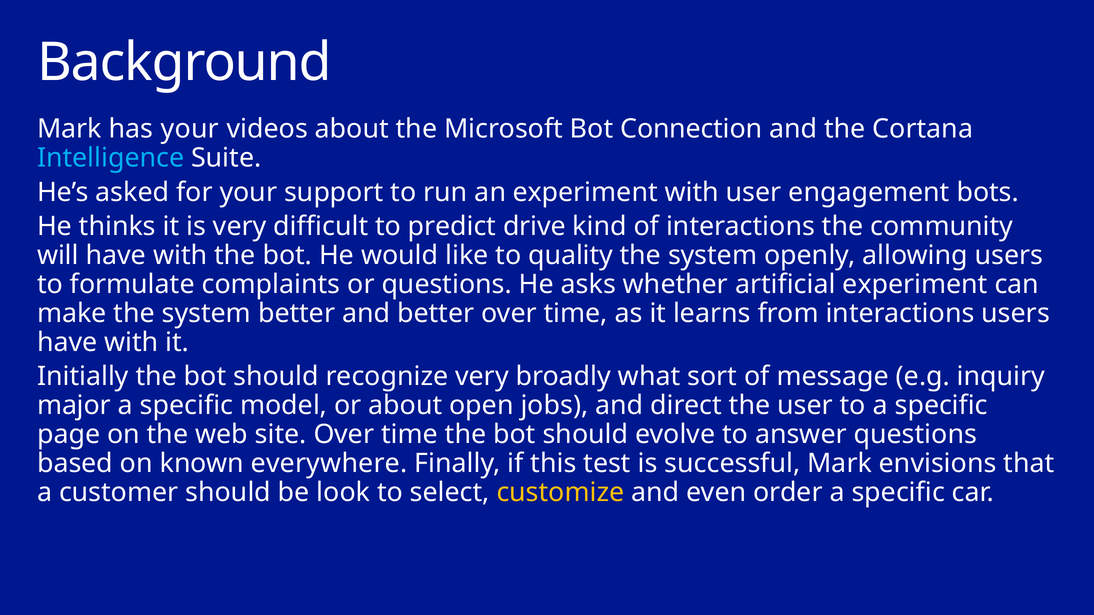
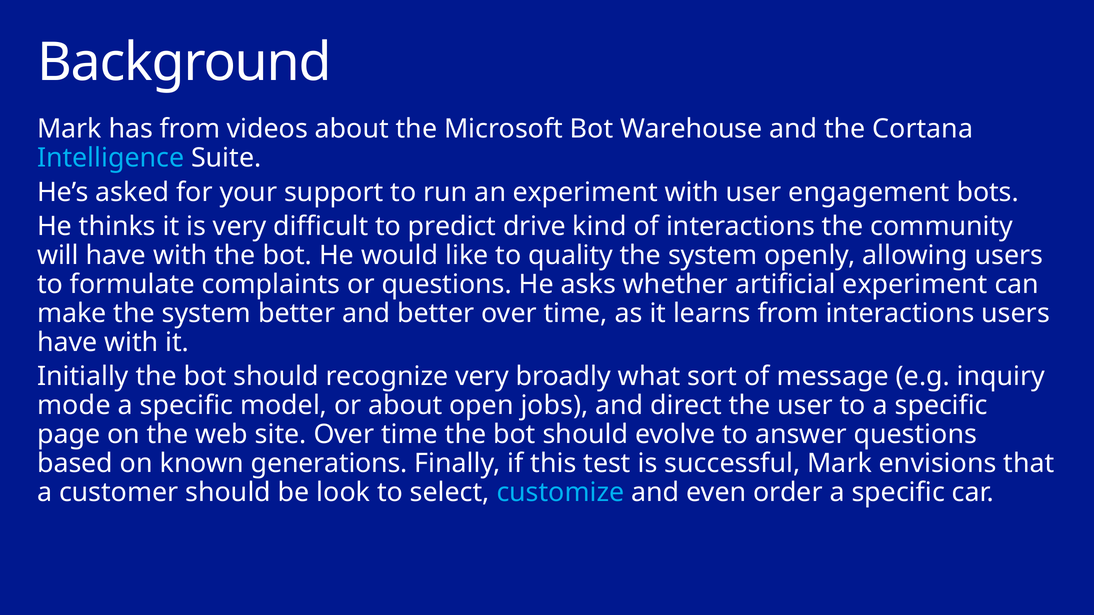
has your: your -> from (190, 129)
Connection: Connection -> Warehouse (691, 129)
major: major -> mode (74, 406)
everywhere: everywhere -> generations (329, 464)
customize colour: yellow -> light blue (560, 492)
